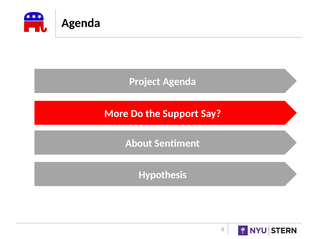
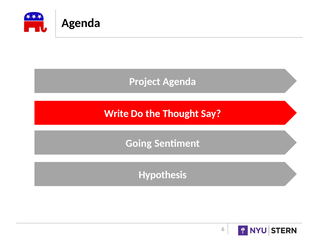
More: More -> Write (116, 113)
Support: Support -> Thought (181, 113)
About: About -> Going (139, 143)
